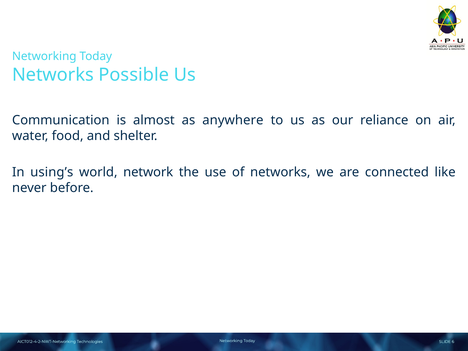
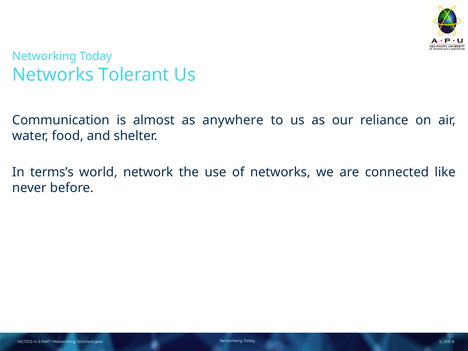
Possible: Possible -> Tolerant (134, 75)
using’s: using’s -> terms’s (52, 172)
